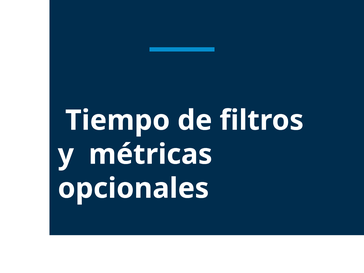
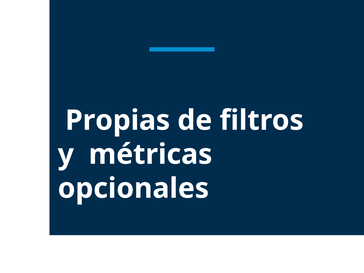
Tiempo: Tiempo -> Propias (118, 120)
